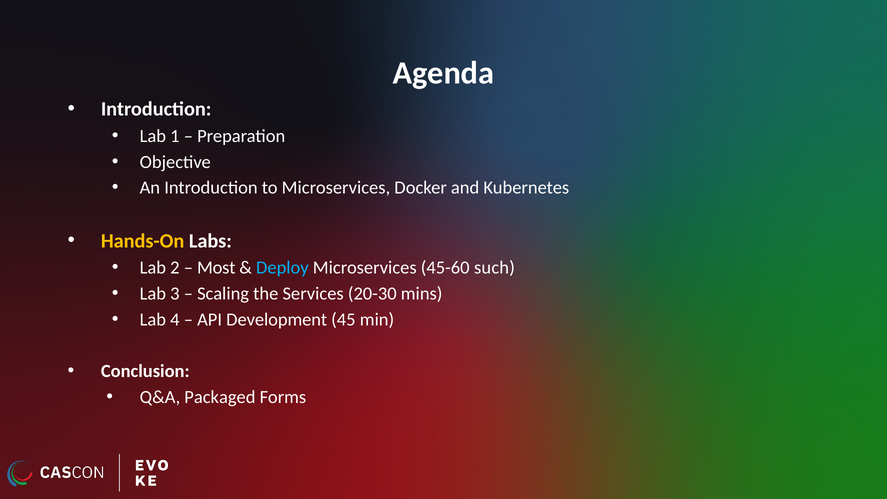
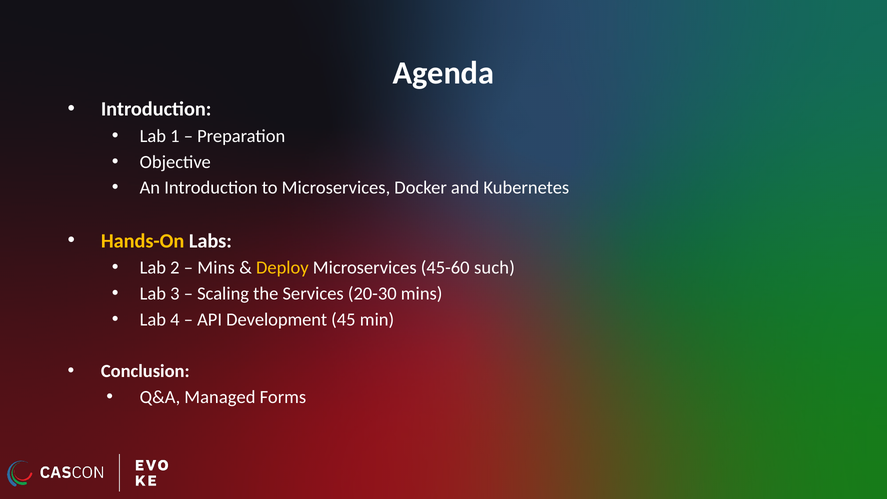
Most: Most -> Mins (216, 268)
Deploy colour: light blue -> yellow (282, 268)
Packaged: Packaged -> Managed (220, 397)
